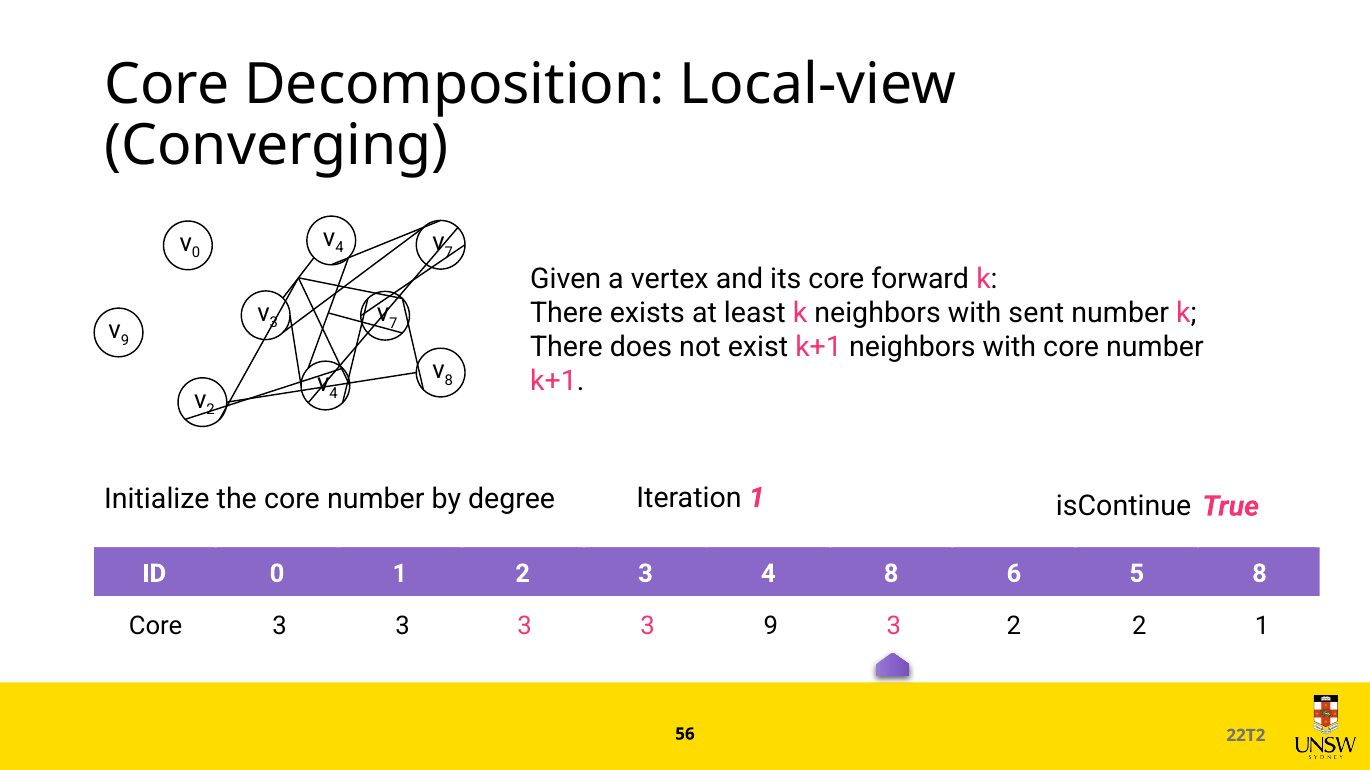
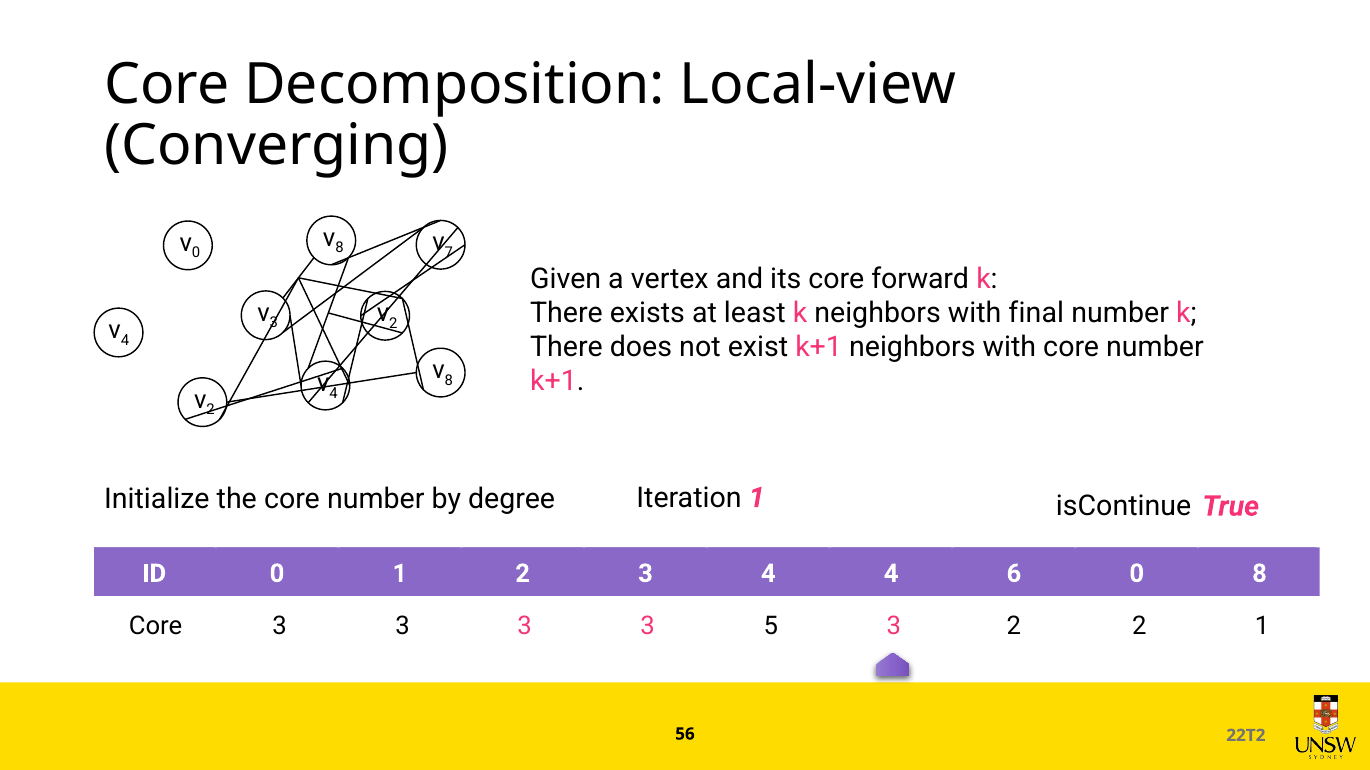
4: 4 -> 8 (339, 248)
sent: sent -> final (1036, 313)
7: 7 -> 2 (393, 324)
9: 9 -> 4 (125, 340)
4 8: 8 -> 4 (891, 574)
6 5: 5 -> 0 (1137, 574)
9: 9 -> 5 (771, 626)
